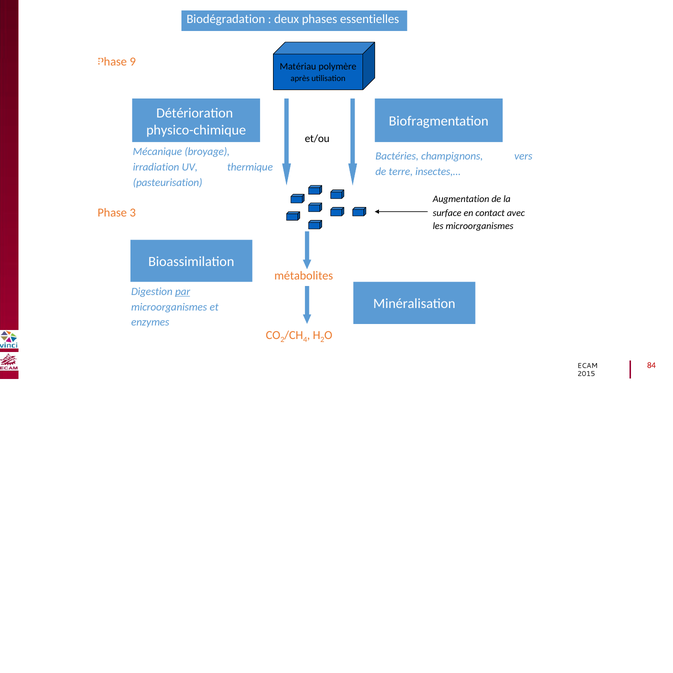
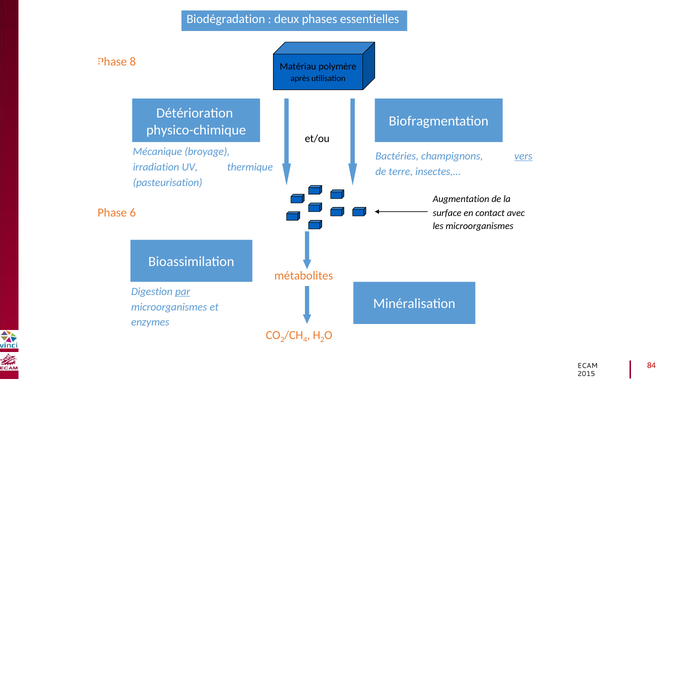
9: 9 -> 8 (133, 62)
vers underline: none -> present (523, 156)
3: 3 -> 6 (133, 213)
